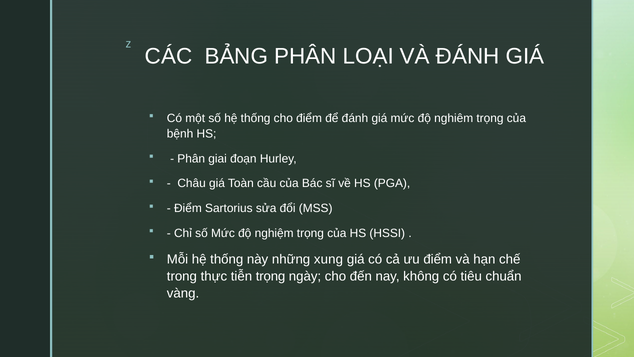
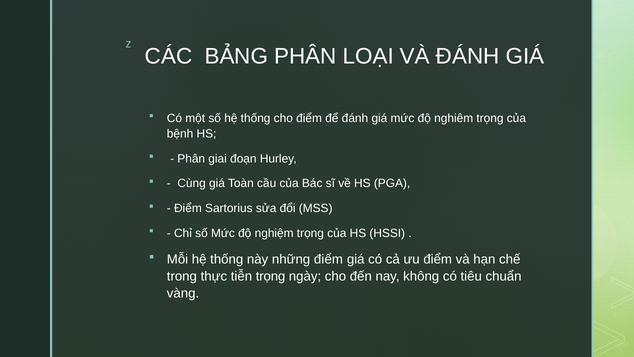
Châu: Châu -> Cùng (192, 183)
những xung: xung -> điểm (328, 259)
